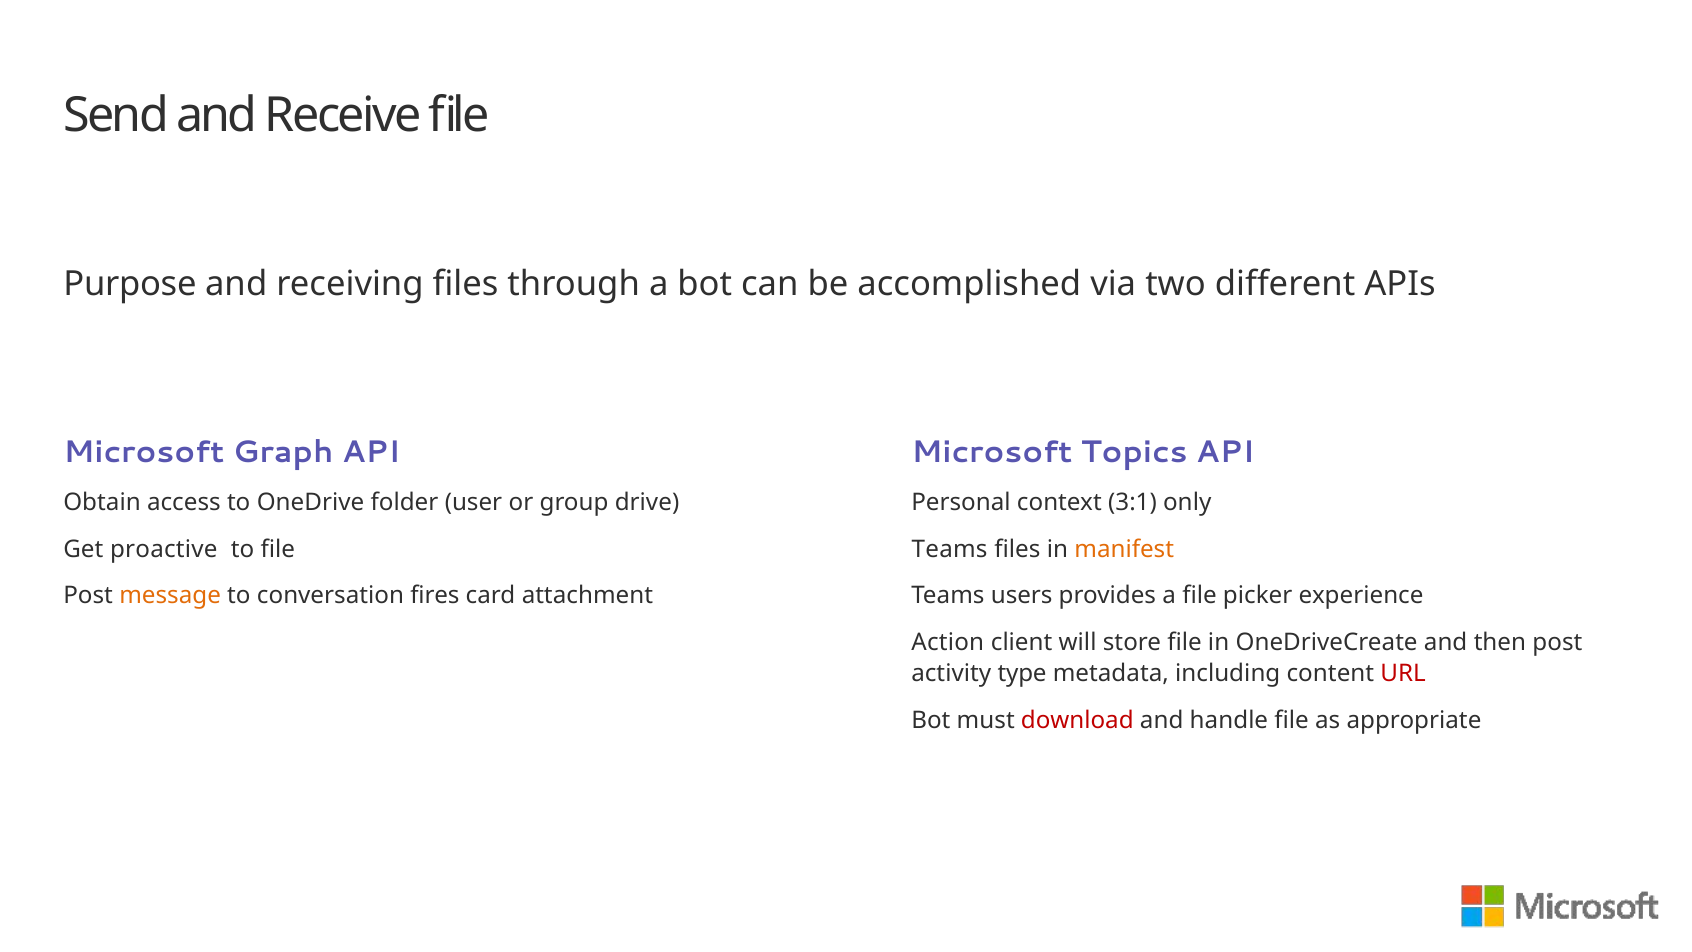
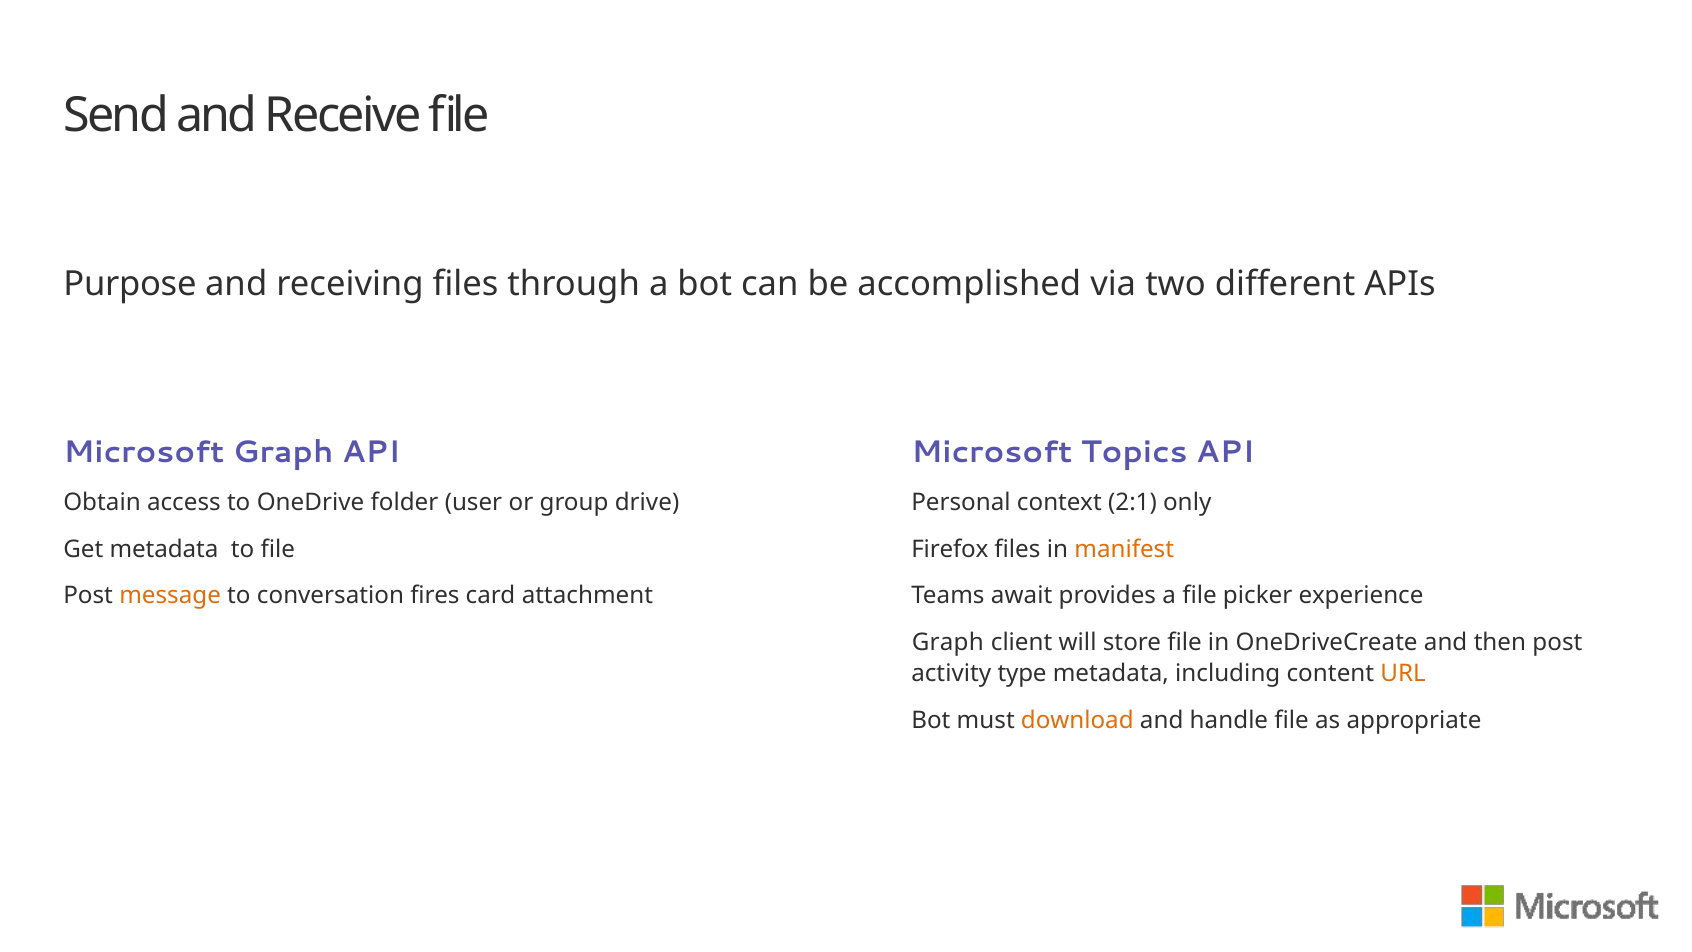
3:1: 3:1 -> 2:1 (1132, 502)
Get proactive: proactive -> metadata (164, 549)
Teams: Teams -> Firefox (950, 549)
users: users -> await (1022, 596)
Action: Action -> Graph (948, 642)
URL colour: red -> orange (1403, 673)
download colour: red -> orange (1077, 720)
